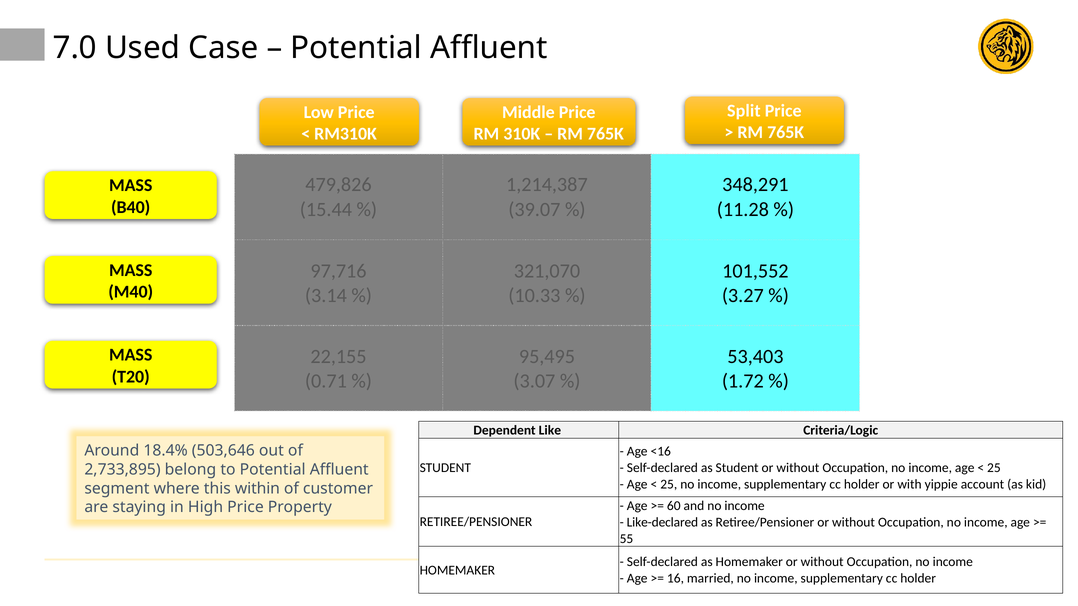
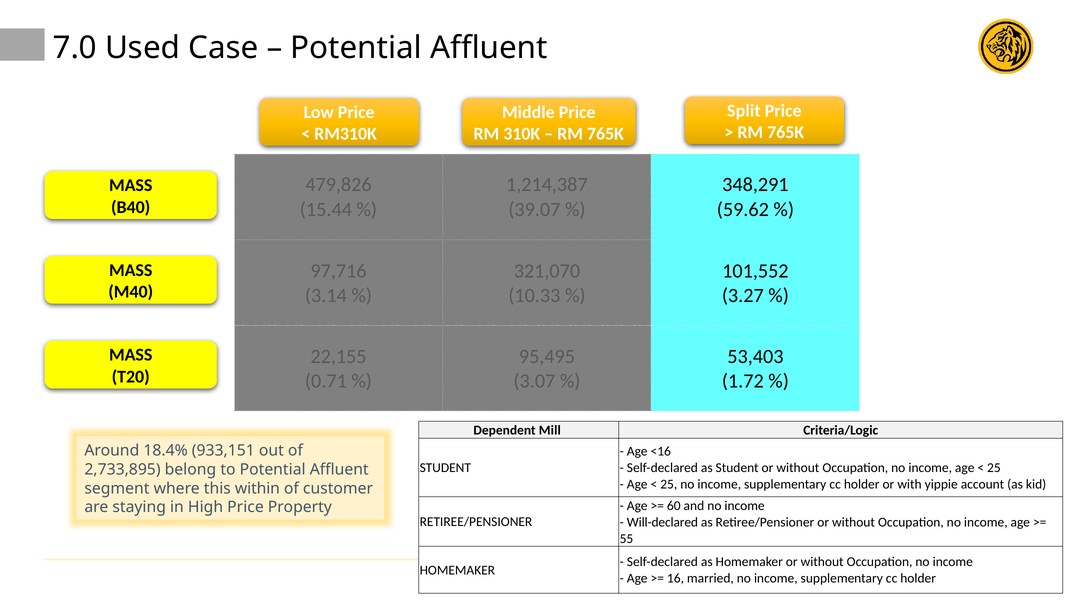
11.28: 11.28 -> 59.62 (743, 210)
Like: Like -> Mill (550, 430)
503,646: 503,646 -> 933,151 (223, 451)
Like-declared: Like-declared -> Will-declared (662, 523)
